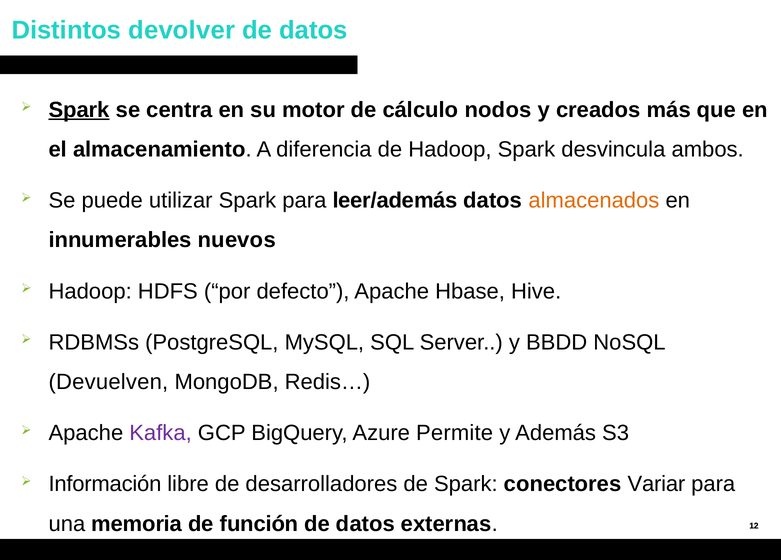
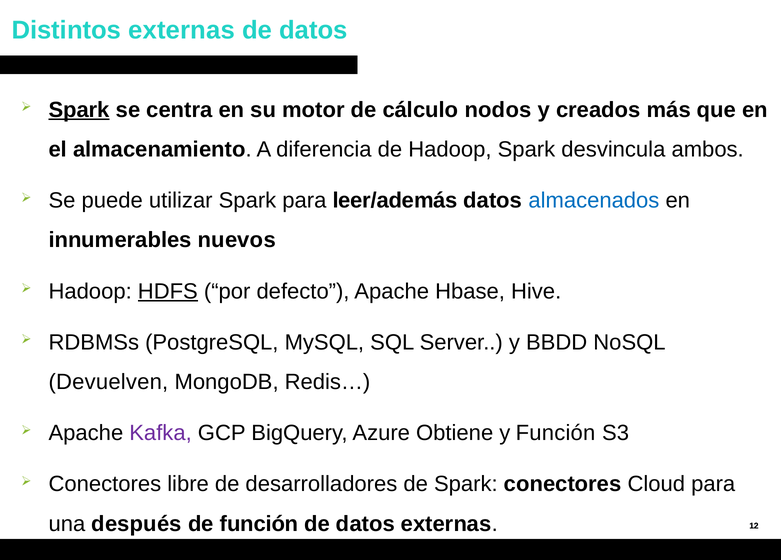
Distintos devolver: devolver -> externas (182, 30)
almacenados colour: orange -> blue (594, 200)
HDFS underline: none -> present (168, 291)
Permite: Permite -> Obtiene (455, 433)
y Además: Además -> Función (556, 433)
Información: Información -> Conectores (105, 484)
Variar: Variar -> Cloud (656, 484)
memoria: memoria -> después (137, 524)
